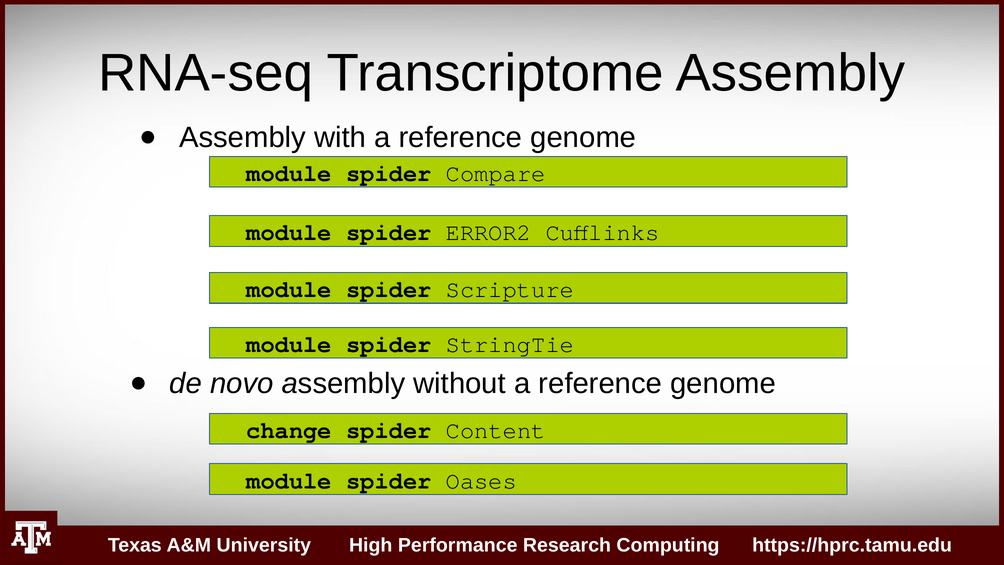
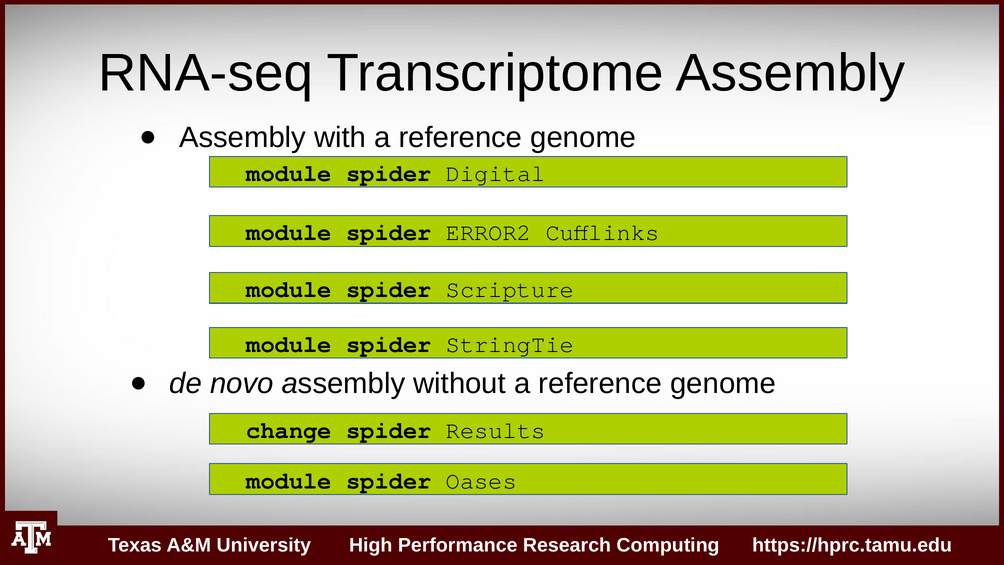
Compare: Compare -> Digital (496, 173)
Content: Content -> Results (496, 430)
